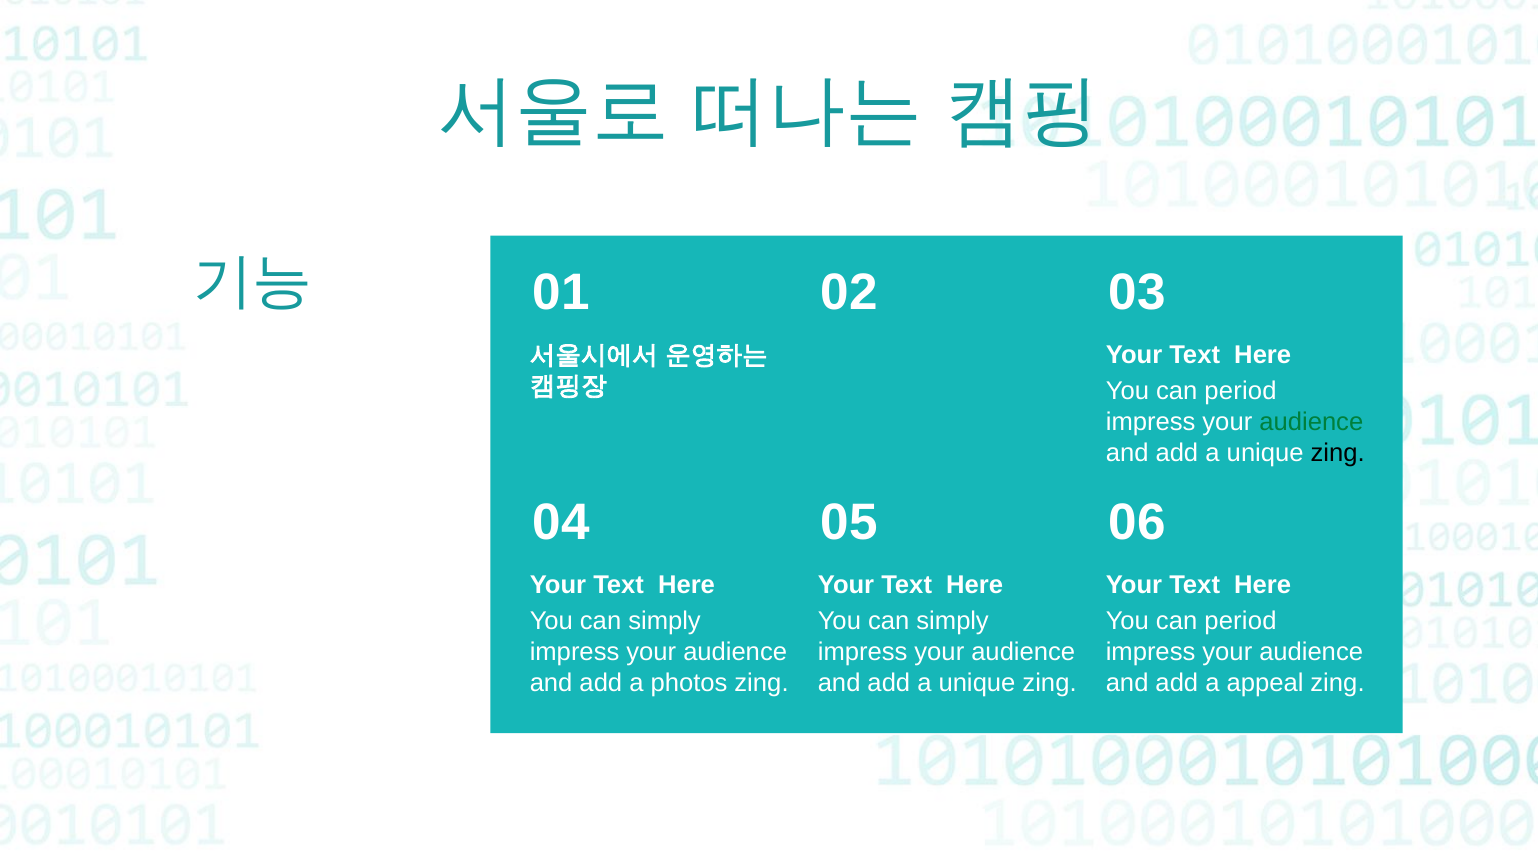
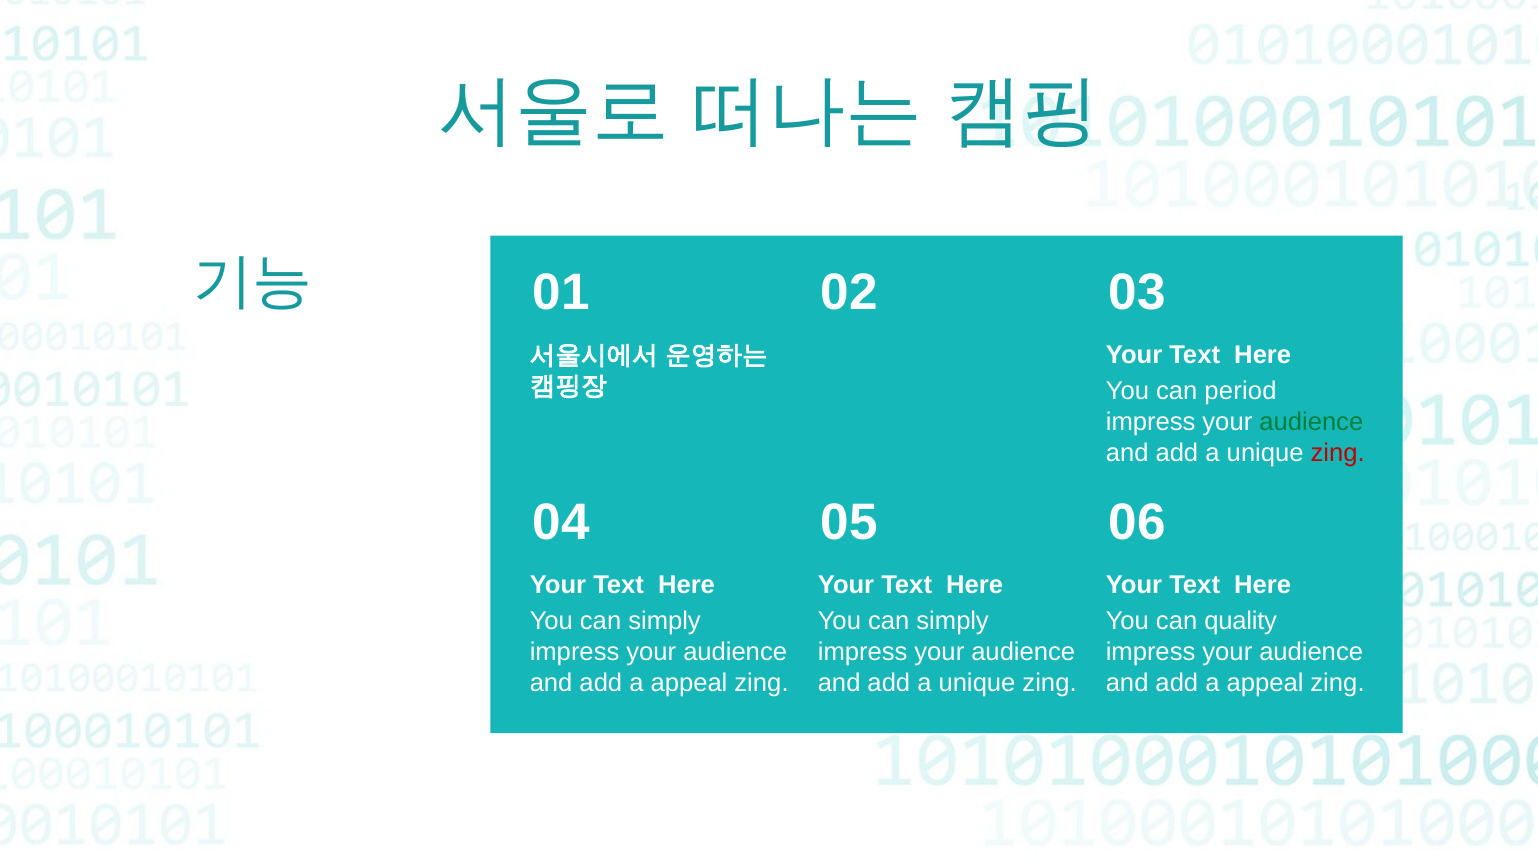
zing colour: black -> red (1338, 453)
period: period -> quality (1241, 622)
photos: photos -> appeal (689, 683)
